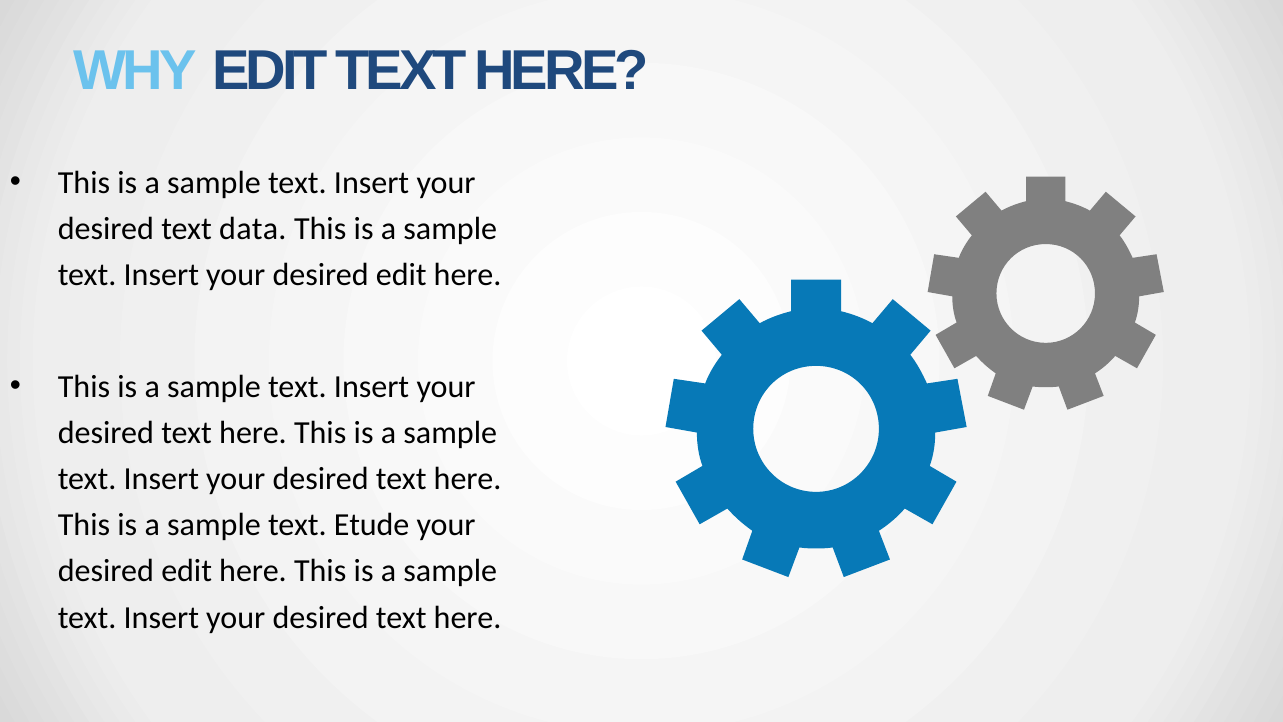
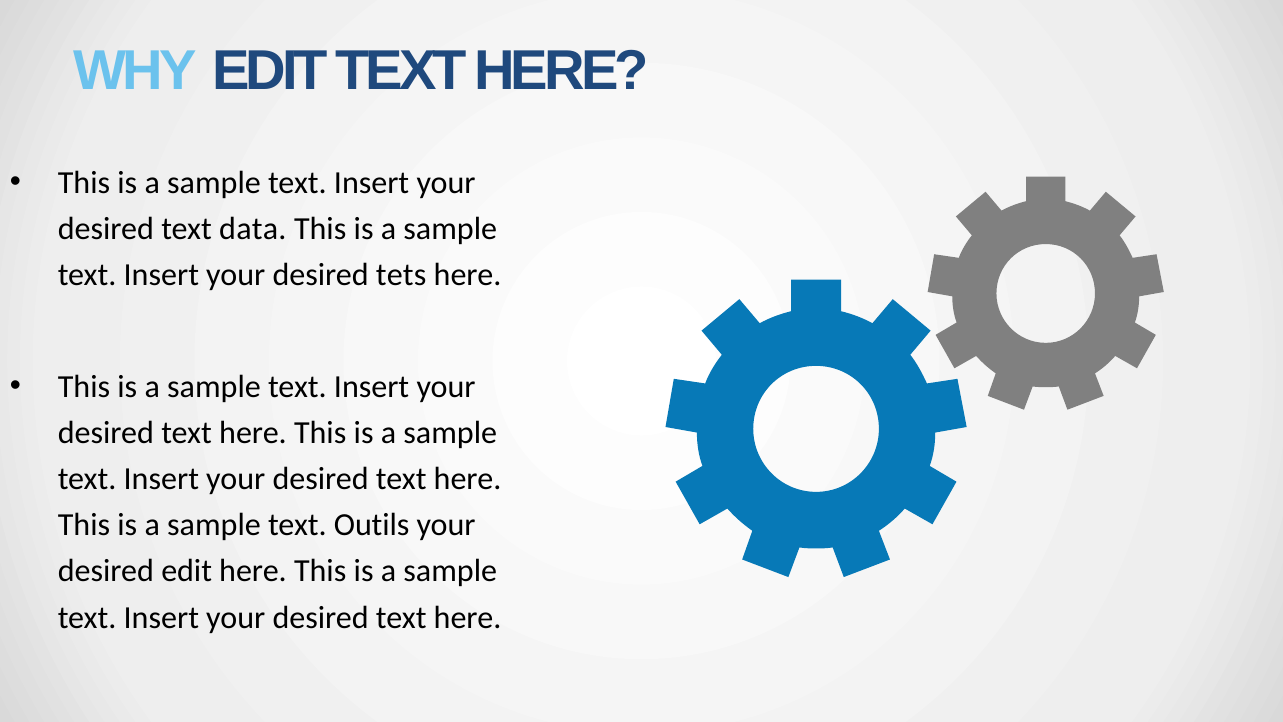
Insert your desired edit: edit -> tets (401, 275)
Etude: Etude -> Outils (372, 525)
